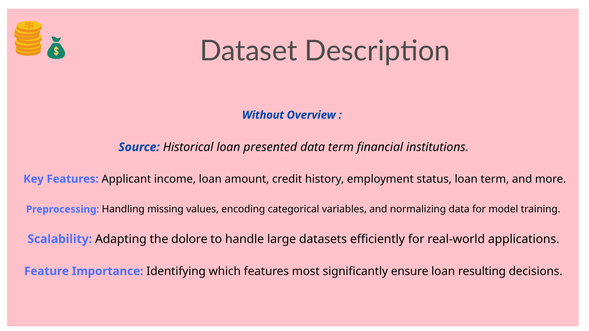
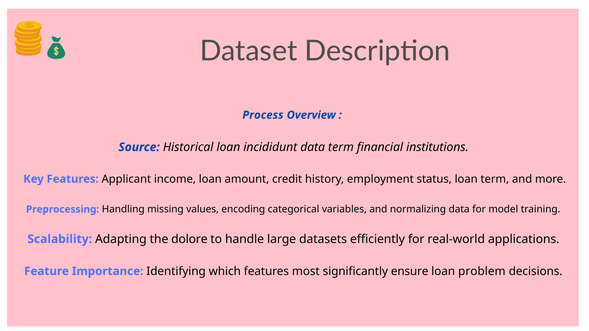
Without: Without -> Process (263, 115)
presented: presented -> incididunt (270, 147)
resulting: resulting -> problem (482, 271)
